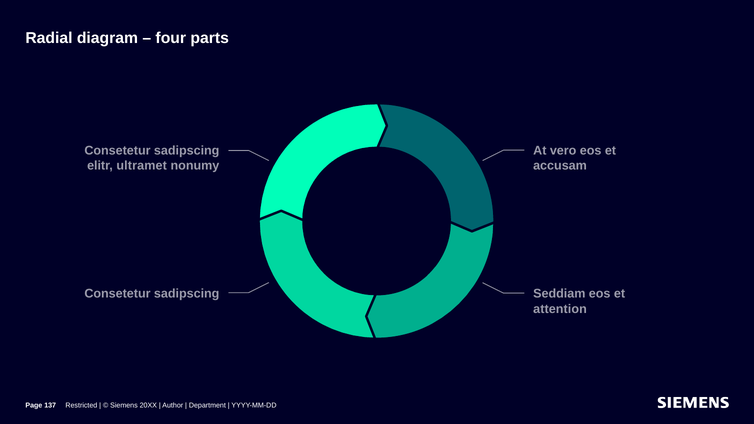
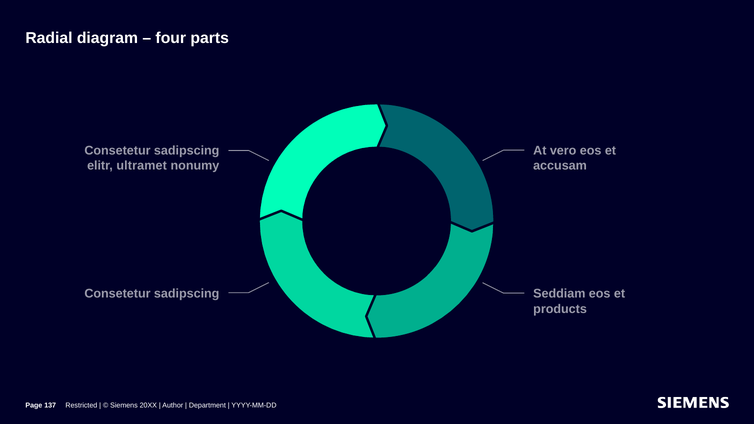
attention: attention -> products (560, 309)
